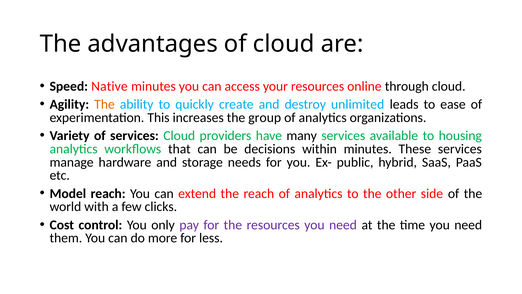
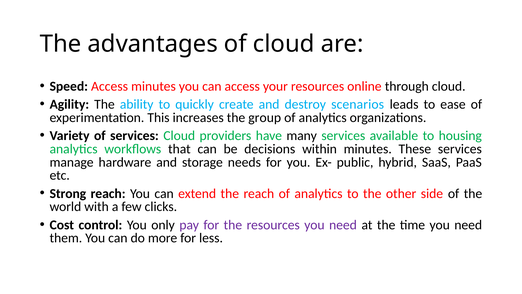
Speed Native: Native -> Access (110, 86)
The colour: orange -> black (104, 104)
unlimited: unlimited -> scenarios (358, 104)
Model: Model -> Strong (68, 193)
